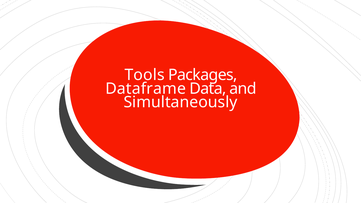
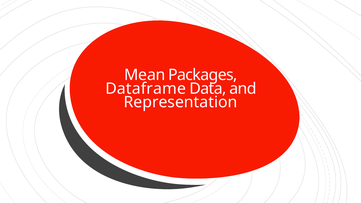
Tools: Tools -> Mean (145, 75)
Simultaneously: Simultaneously -> Representation (180, 102)
